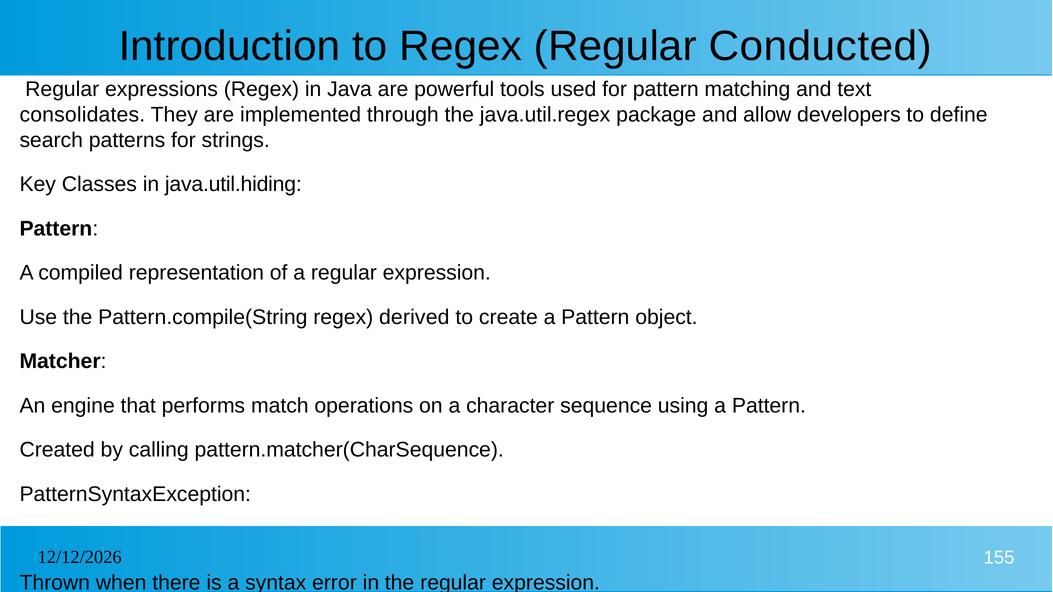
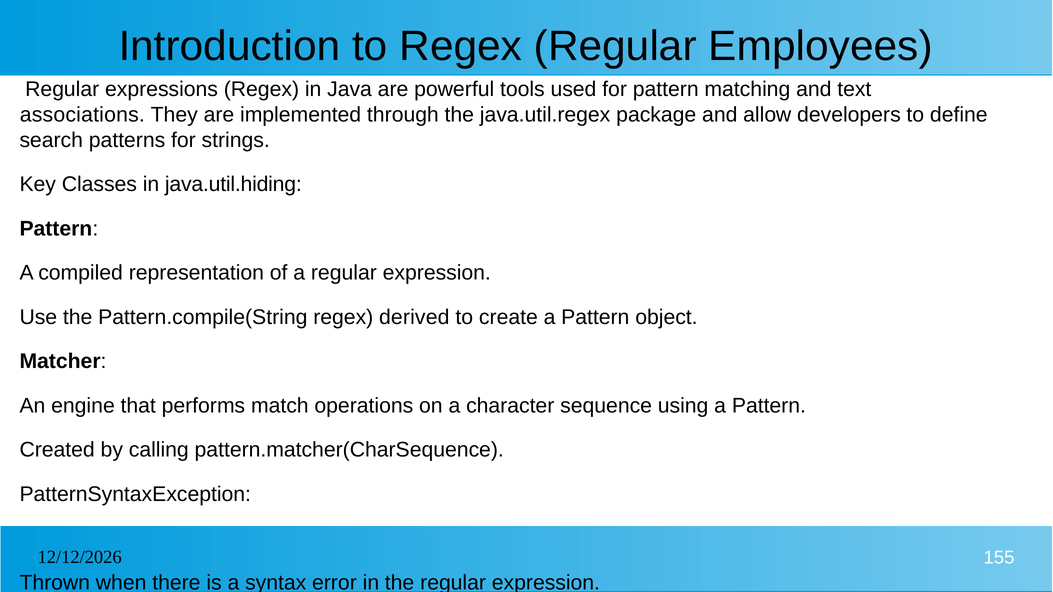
Conducted: Conducted -> Employees (821, 46)
consolidates: consolidates -> associations (82, 115)
